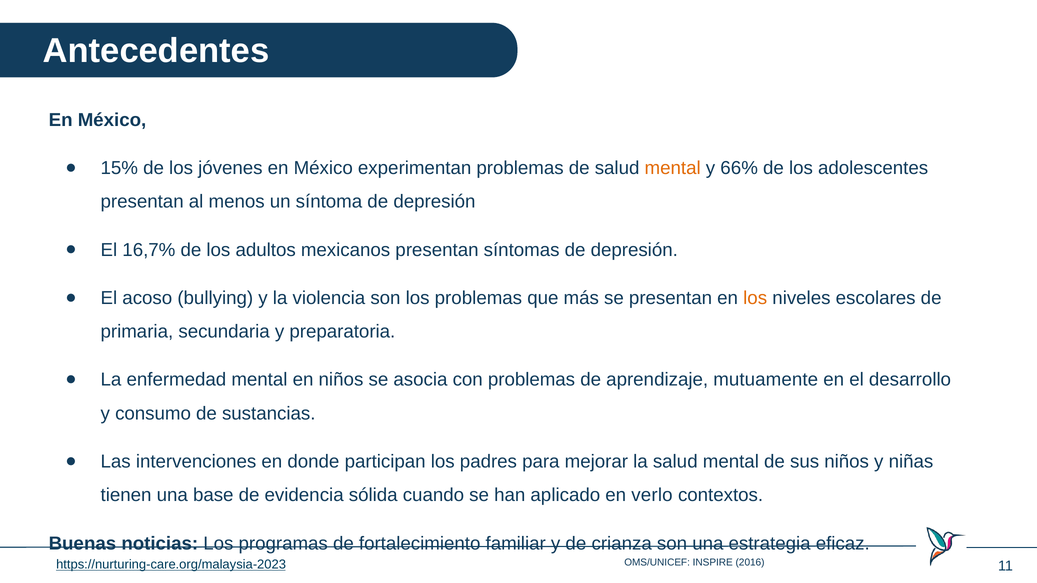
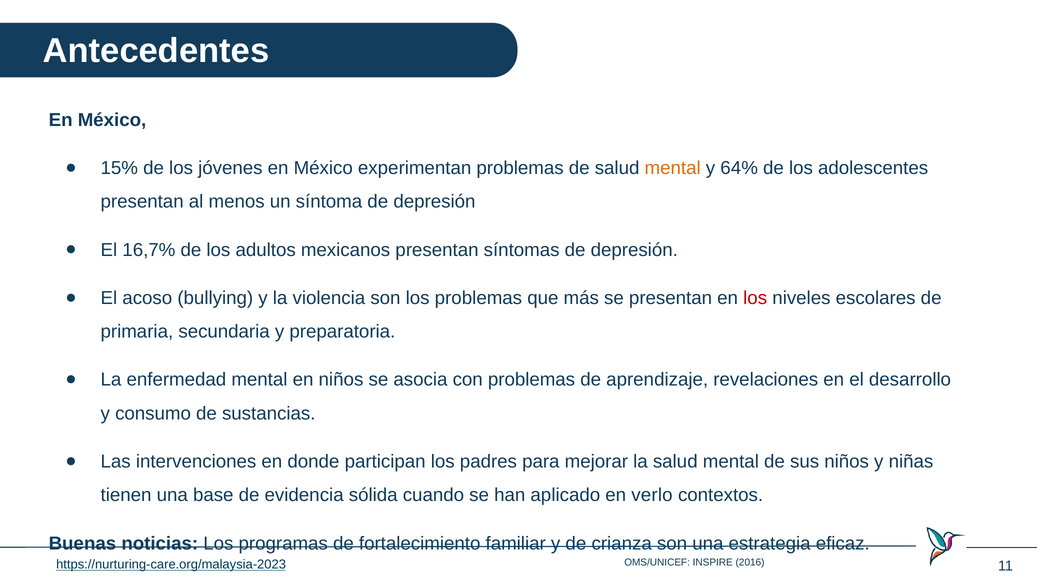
66%: 66% -> 64% (739, 168)
los colour: orange -> red (755, 298)
mutuamente: mutuamente -> revelaciones (766, 380)
